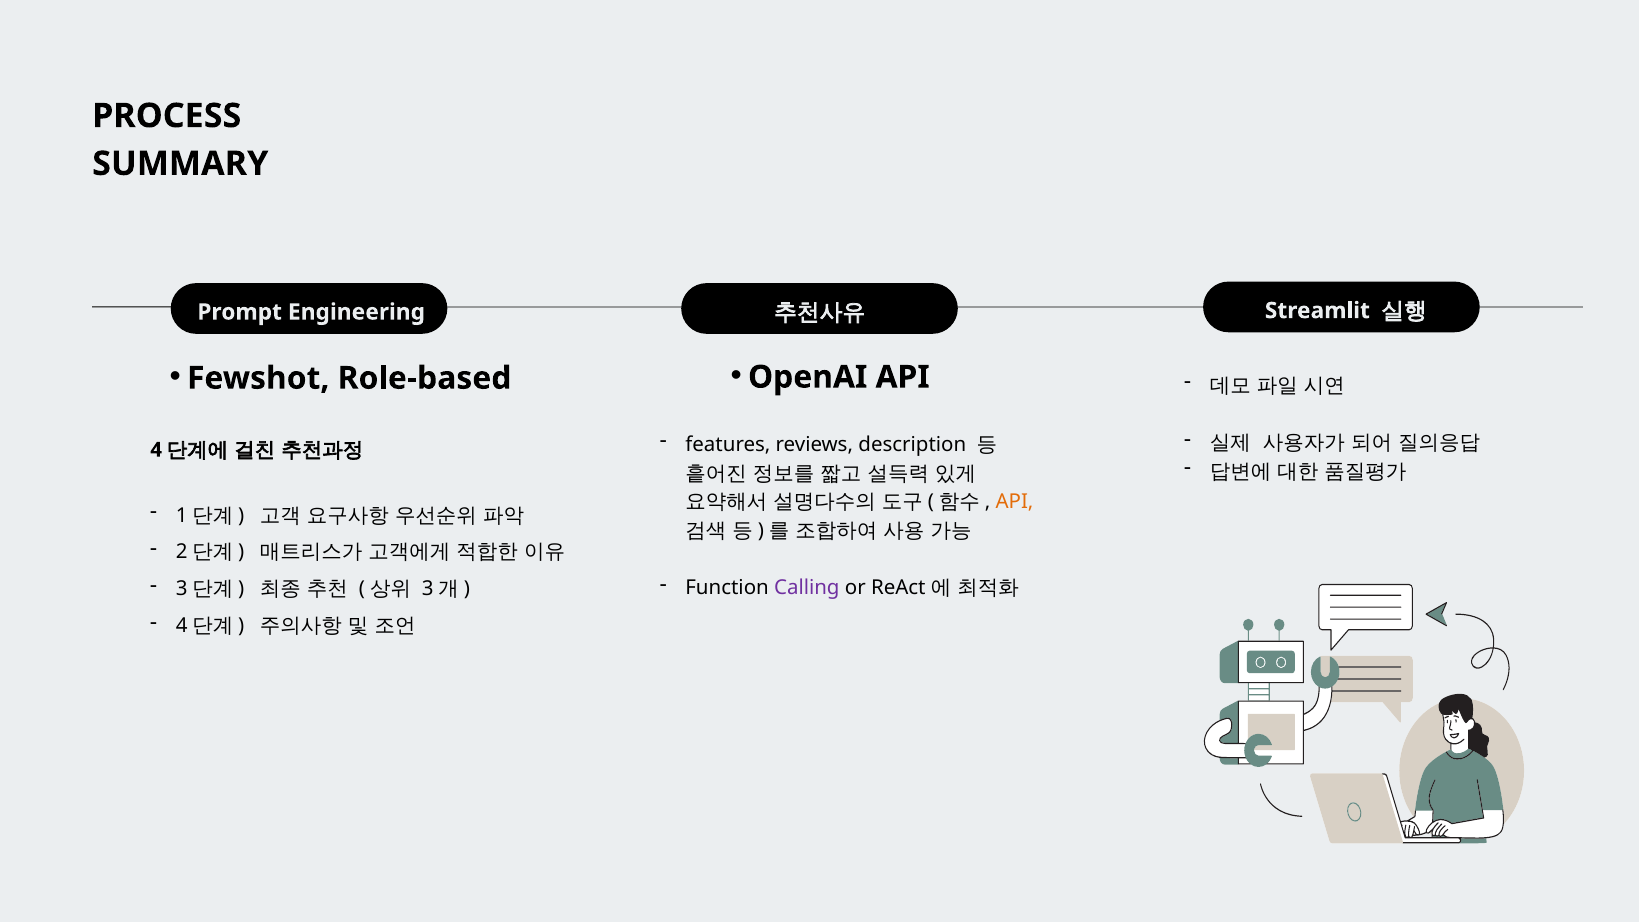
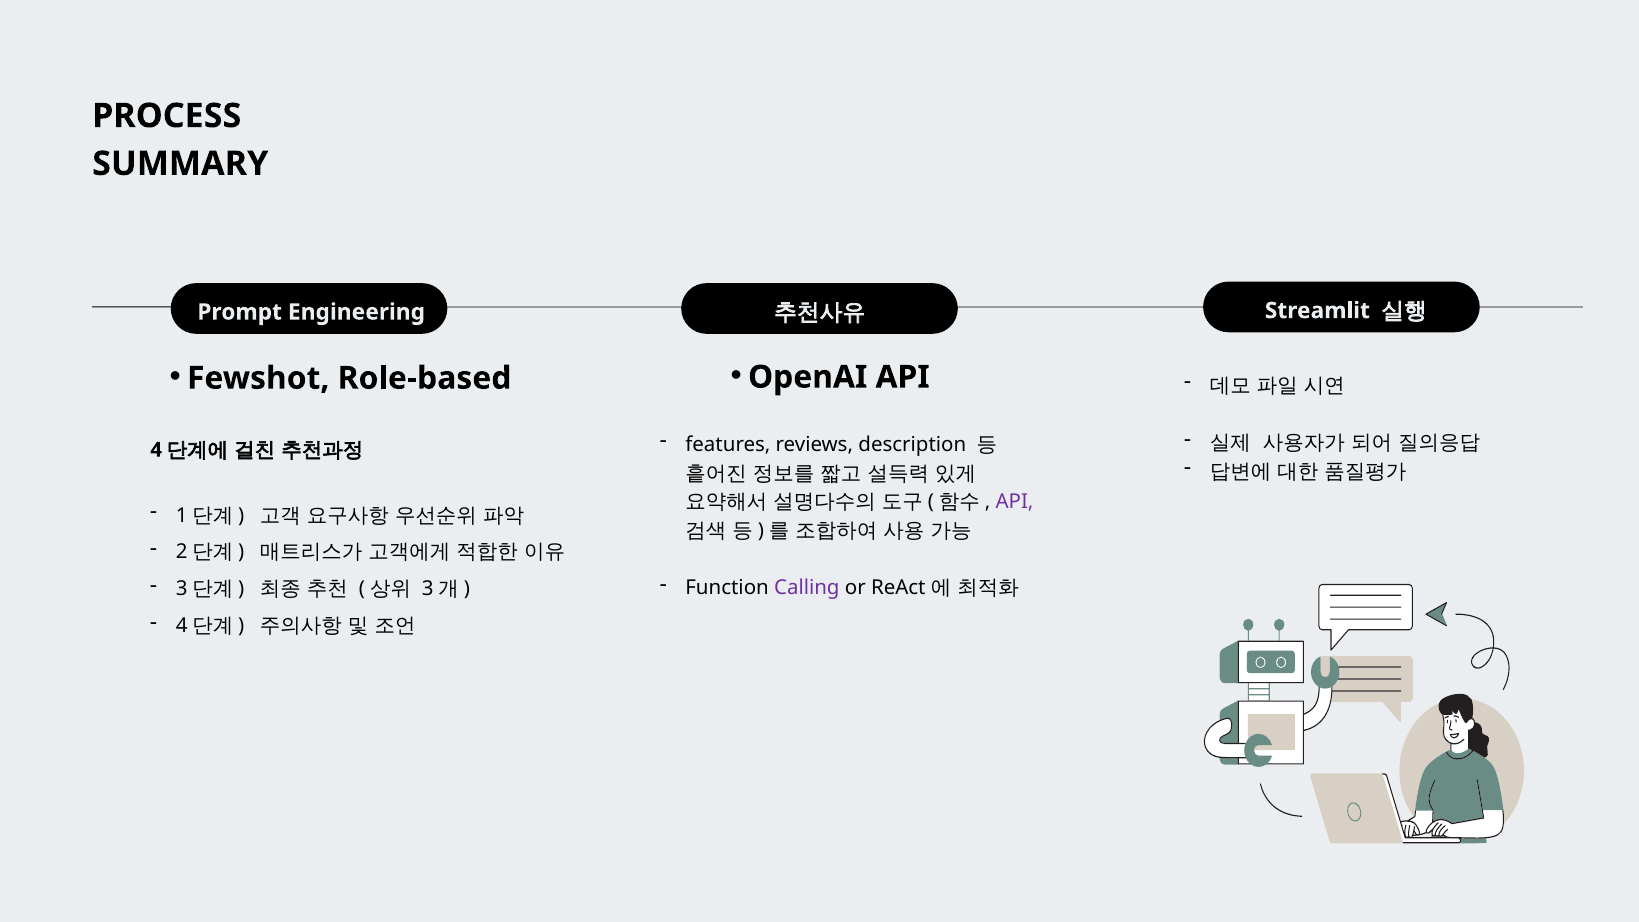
API colour: orange -> purple (1014, 502)
